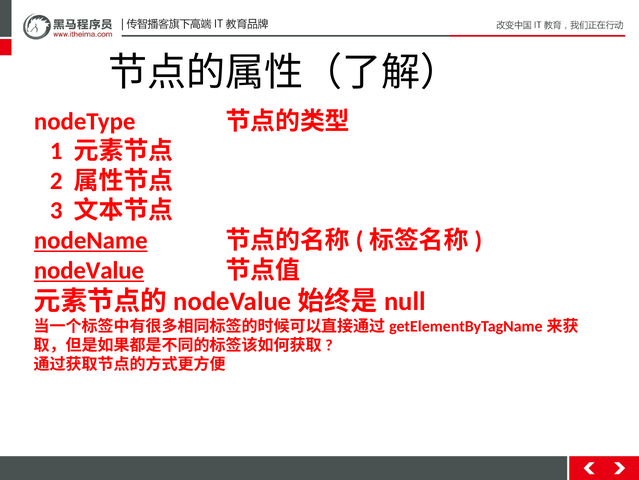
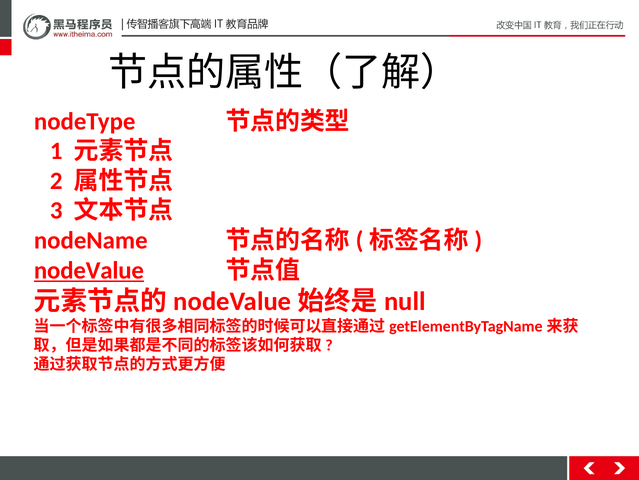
nodeName underline: present -> none (91, 240)
